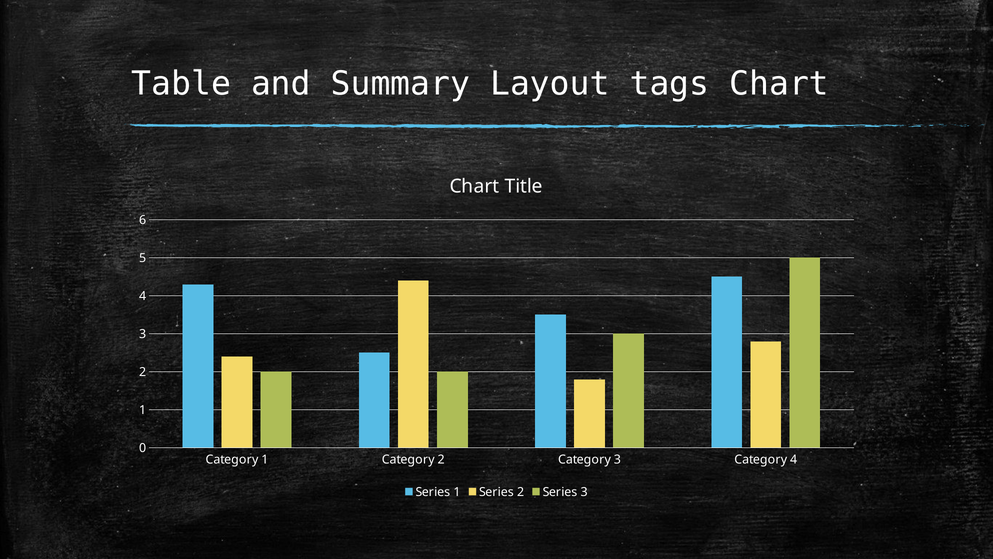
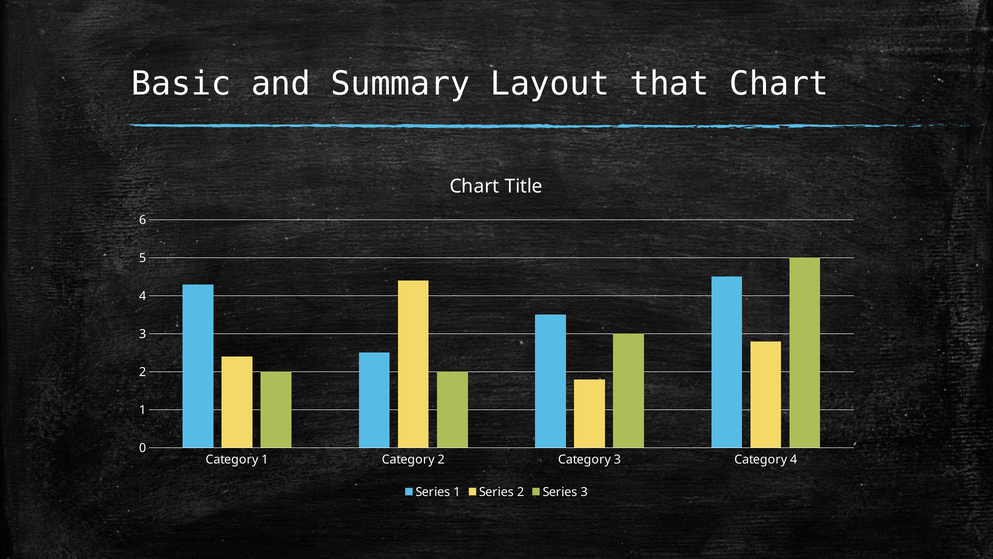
Table: Table -> Basic (181, 84)
tags: tags -> that (669, 84)
